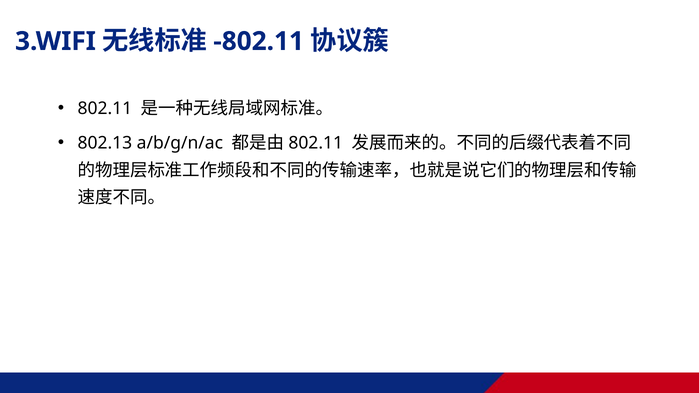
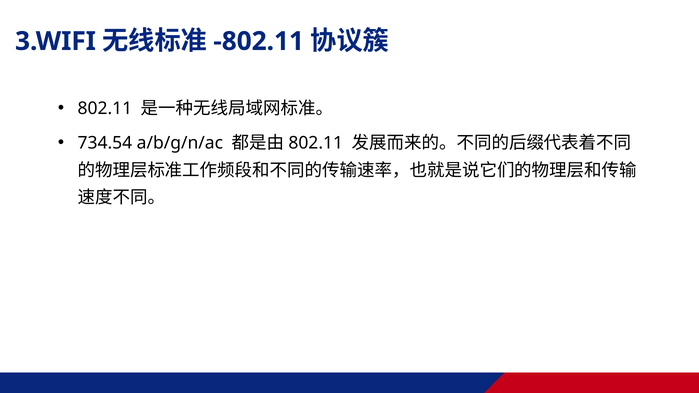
802.13: 802.13 -> 734.54 (105, 143)
